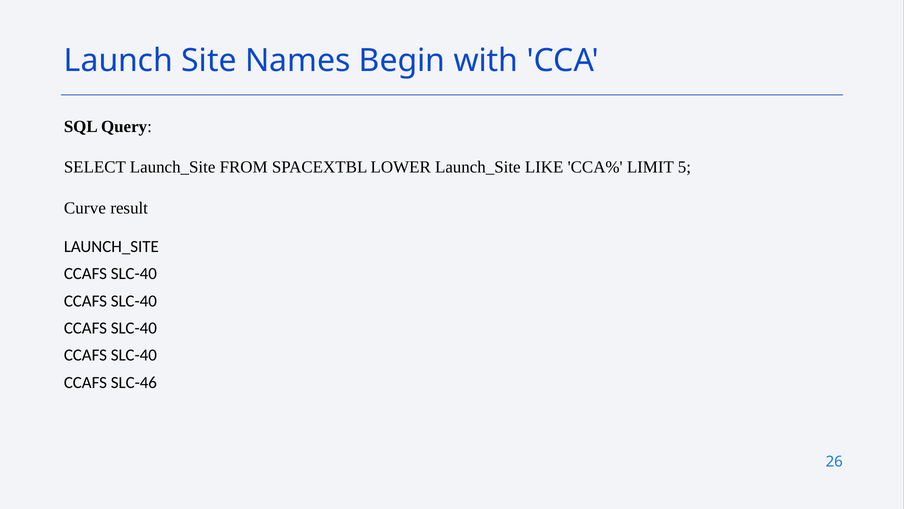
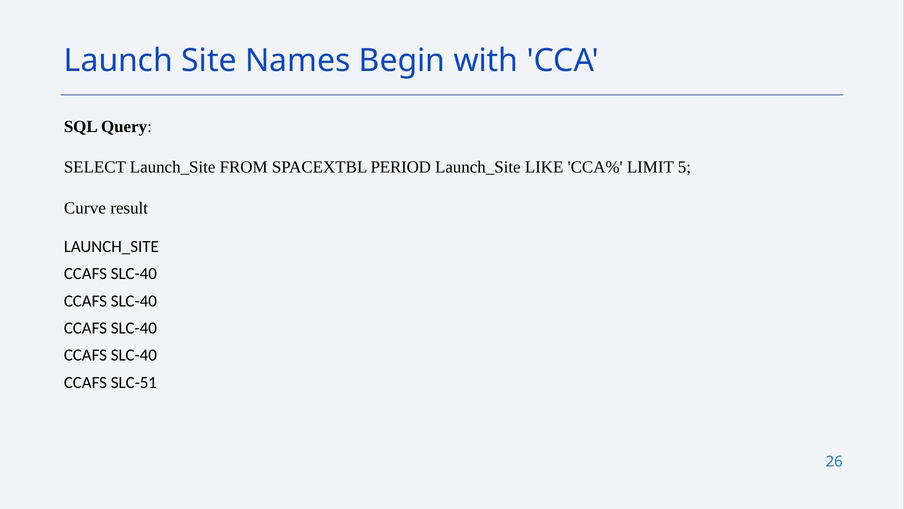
LOWER: LOWER -> PERIOD (401, 167)
SLC-46: SLC-46 -> SLC-51 (134, 382)
